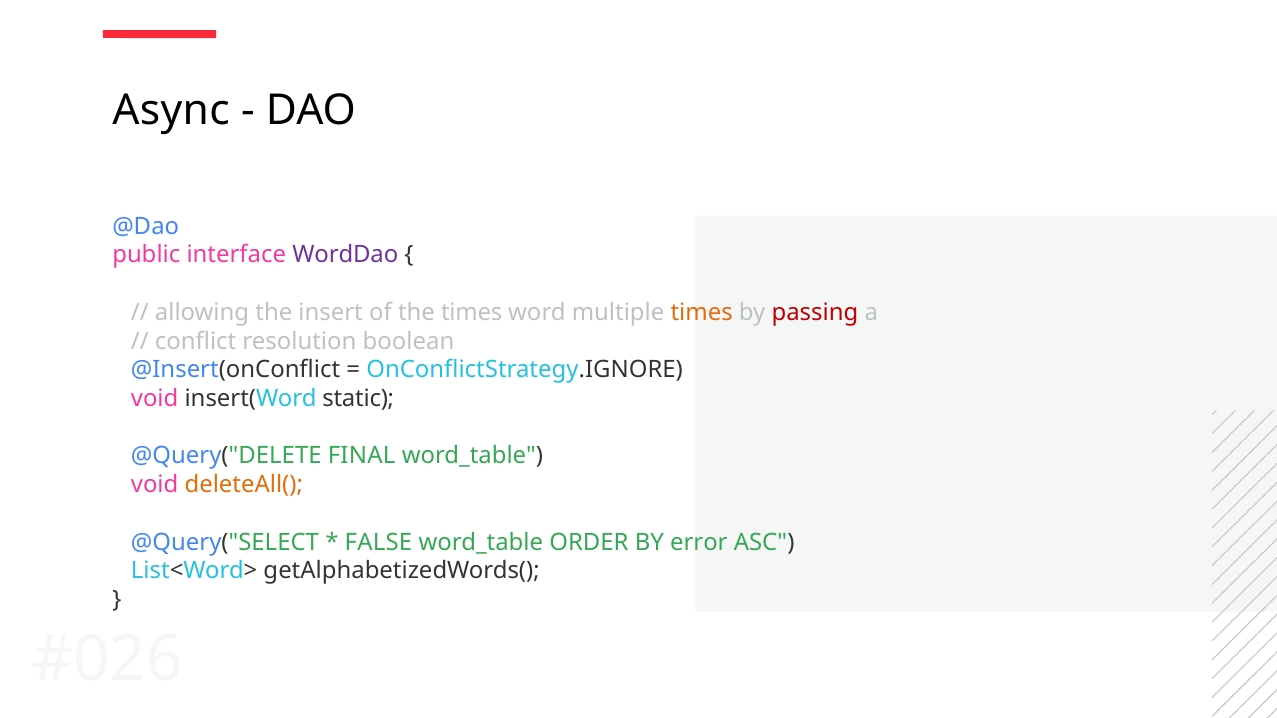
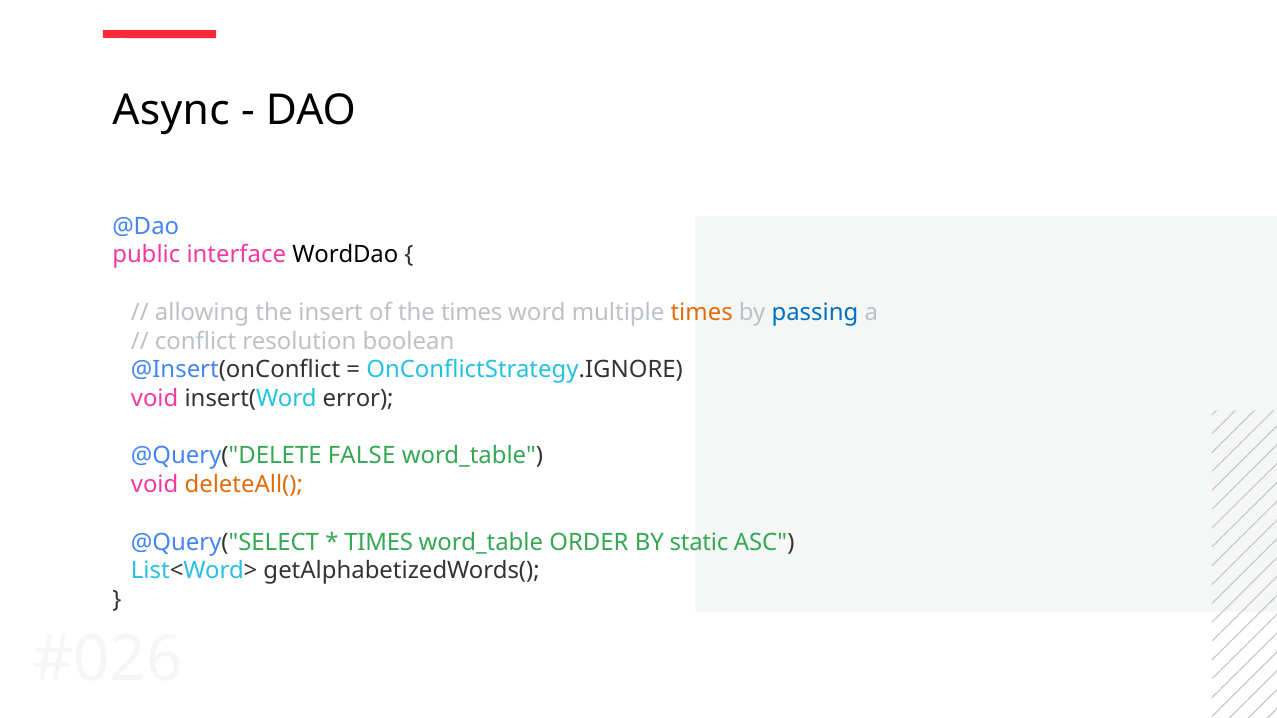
WordDao colour: purple -> black (345, 255)
passing colour: red -> blue (815, 313)
static: static -> error (358, 399)
FINAL: FINAL -> FALSE (362, 456)
FALSE: FALSE -> TIMES (379, 542)
error: error -> static (699, 542)
